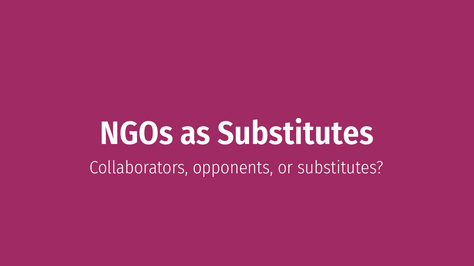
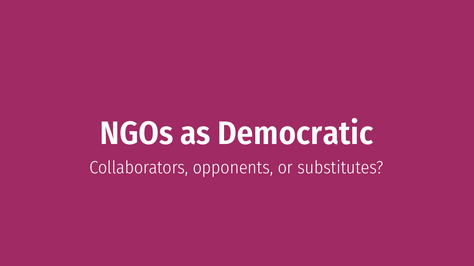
as Substitutes: Substitutes -> Democratic (295, 134)
